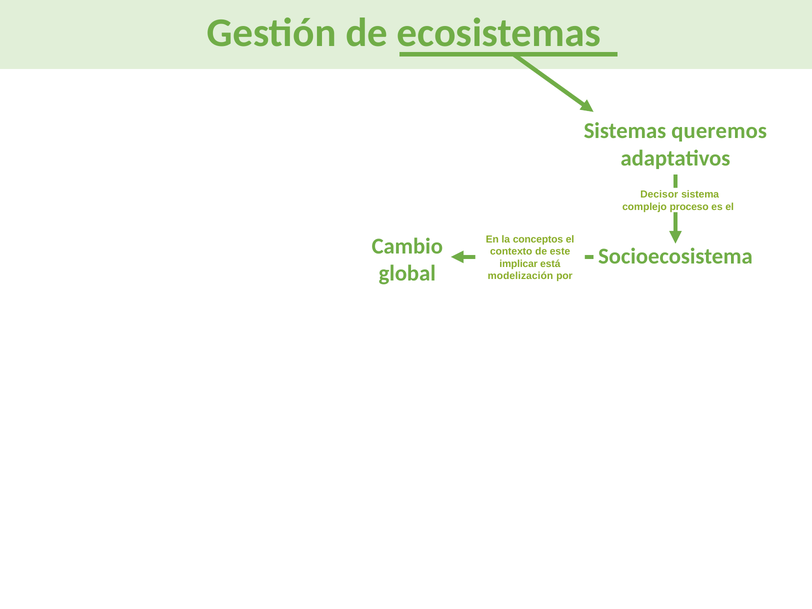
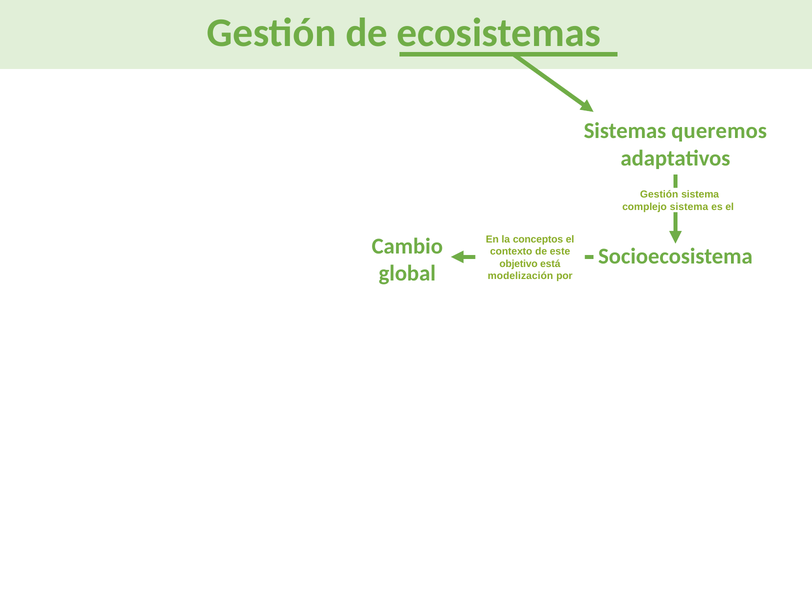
Decisor: Decisor -> Gestión (659, 195)
complejo proceso: proceso -> sistema (689, 207)
implicar: implicar -> objetivo (519, 264)
